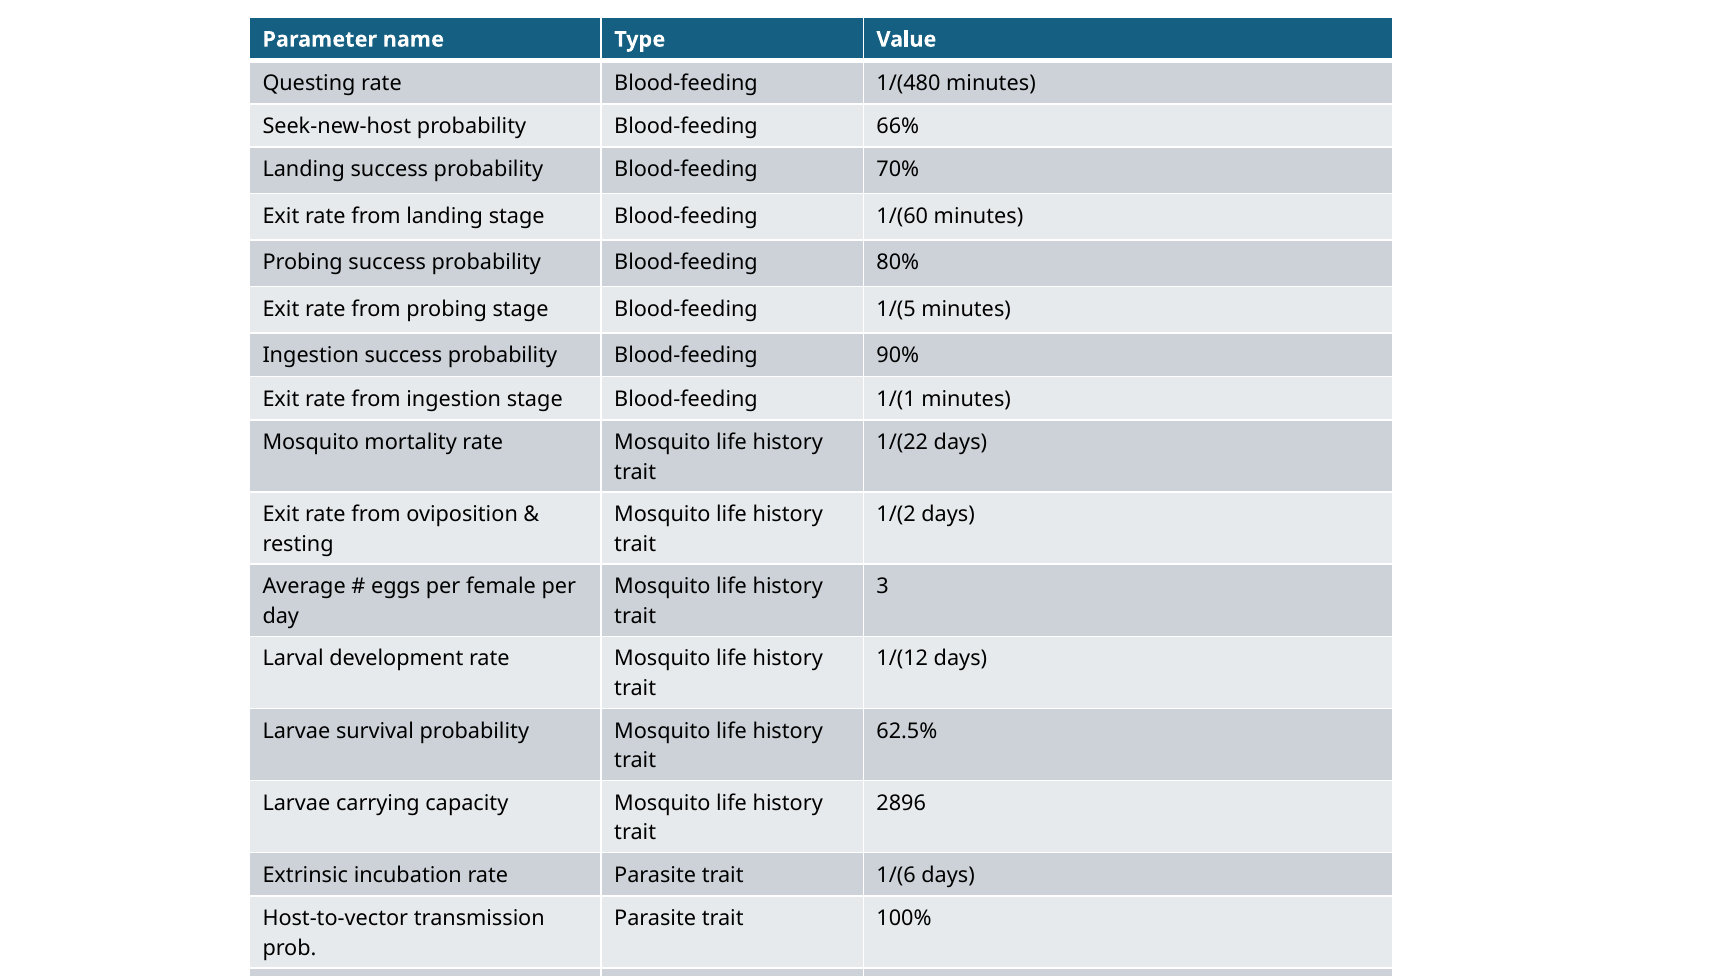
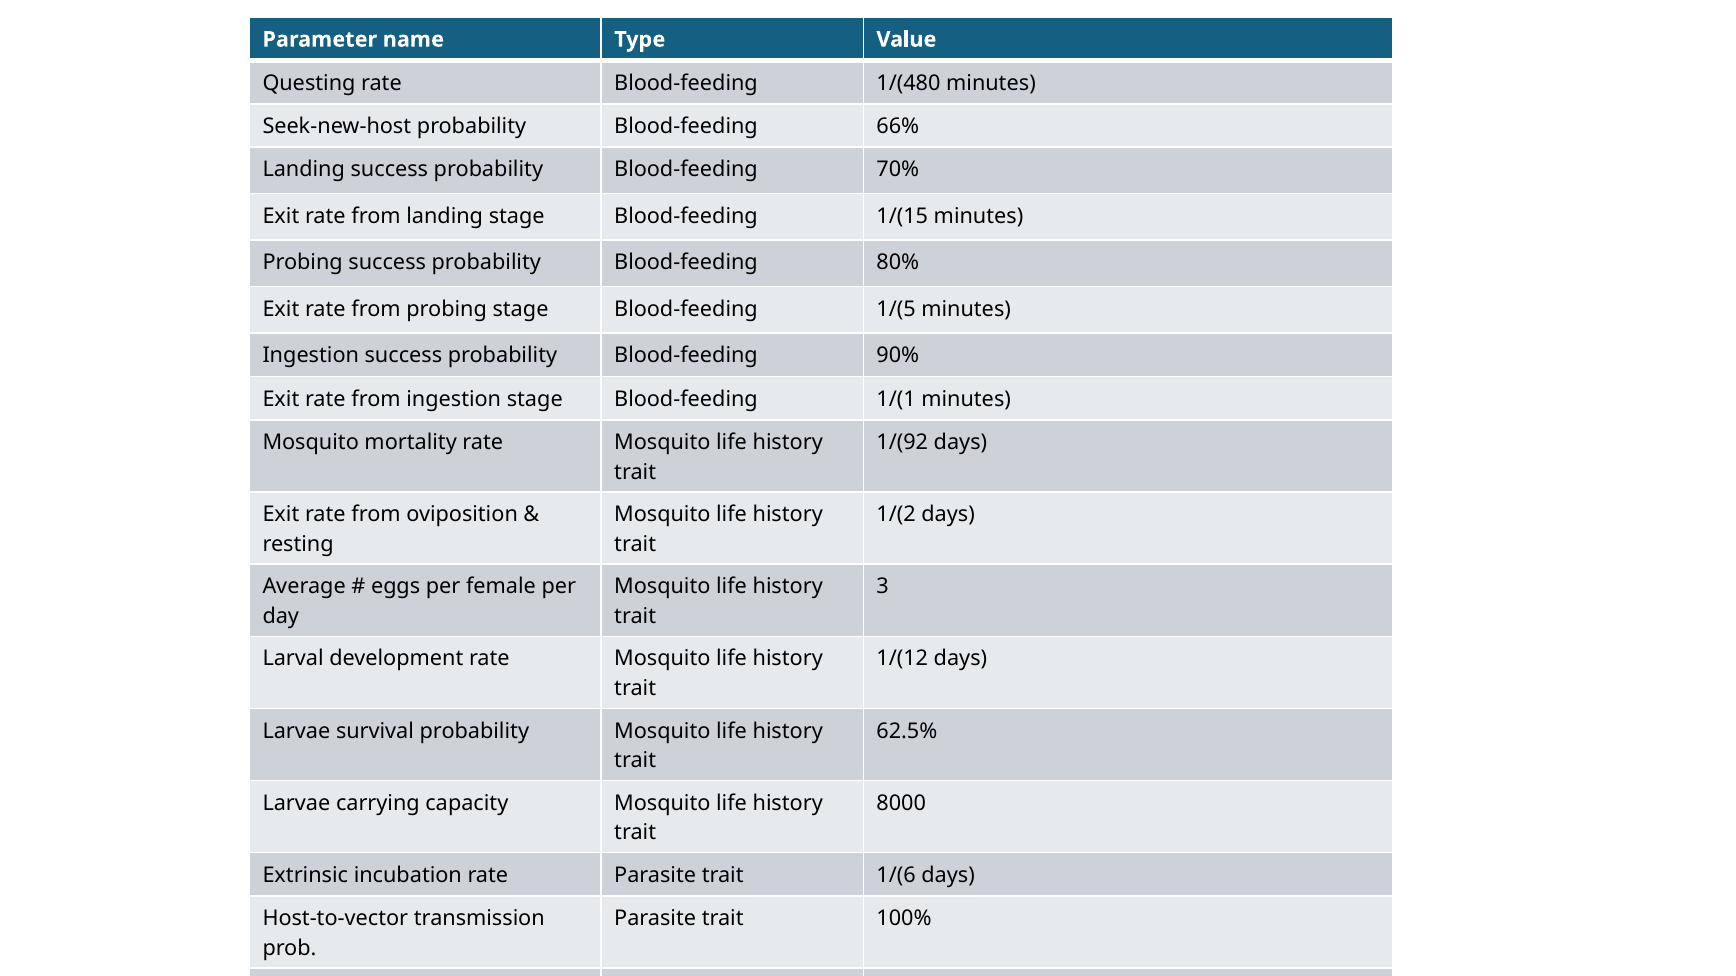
1/(60: 1/(60 -> 1/(15 (902, 216)
1/(22: 1/(22 -> 1/(92 (902, 443)
2896: 2896 -> 8000 (901, 803)
